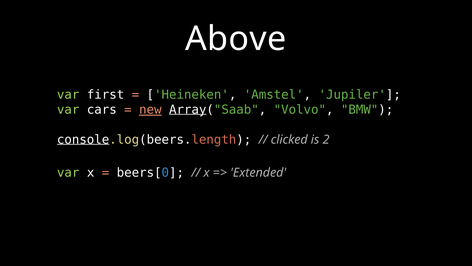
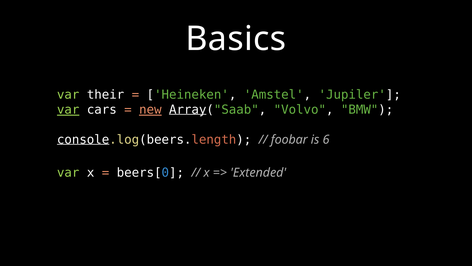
Above: Above -> Basics (236, 39)
first: first -> their (106, 95)
var underline: none -> present (68, 110)
clicked: clicked -> foobar (289, 139)
2: 2 -> 6 (326, 139)
